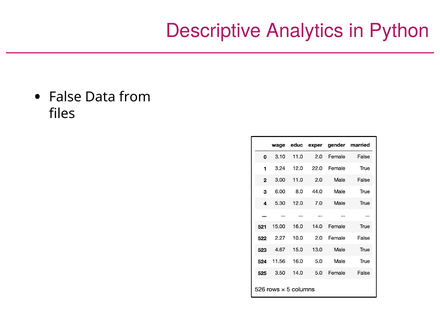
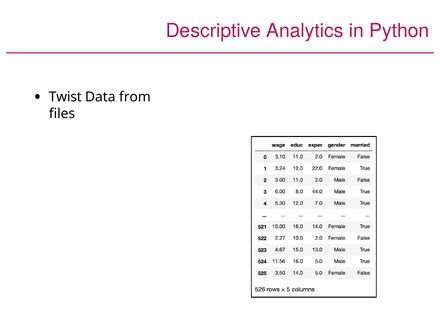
False: False -> Twist (65, 97)
